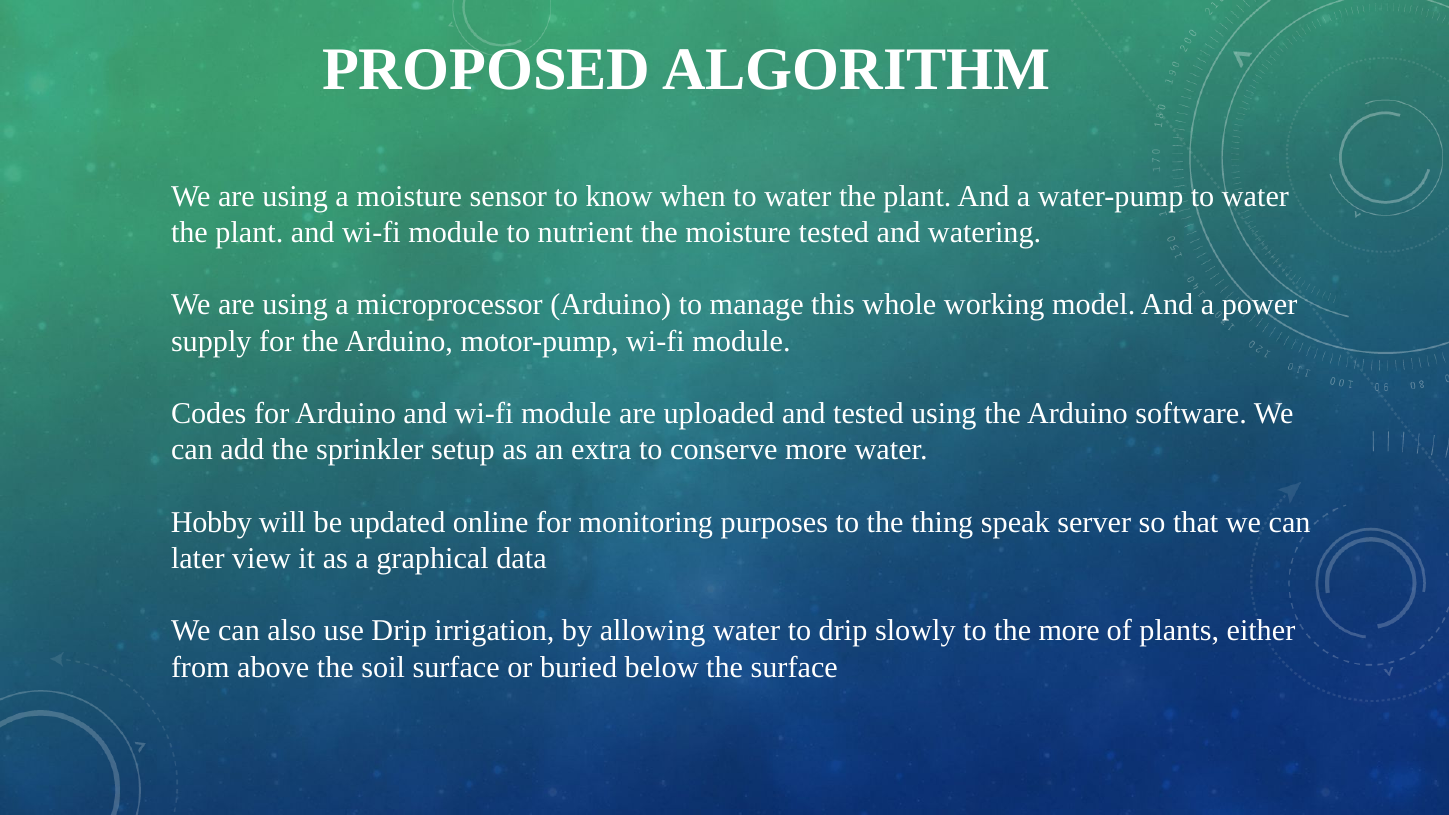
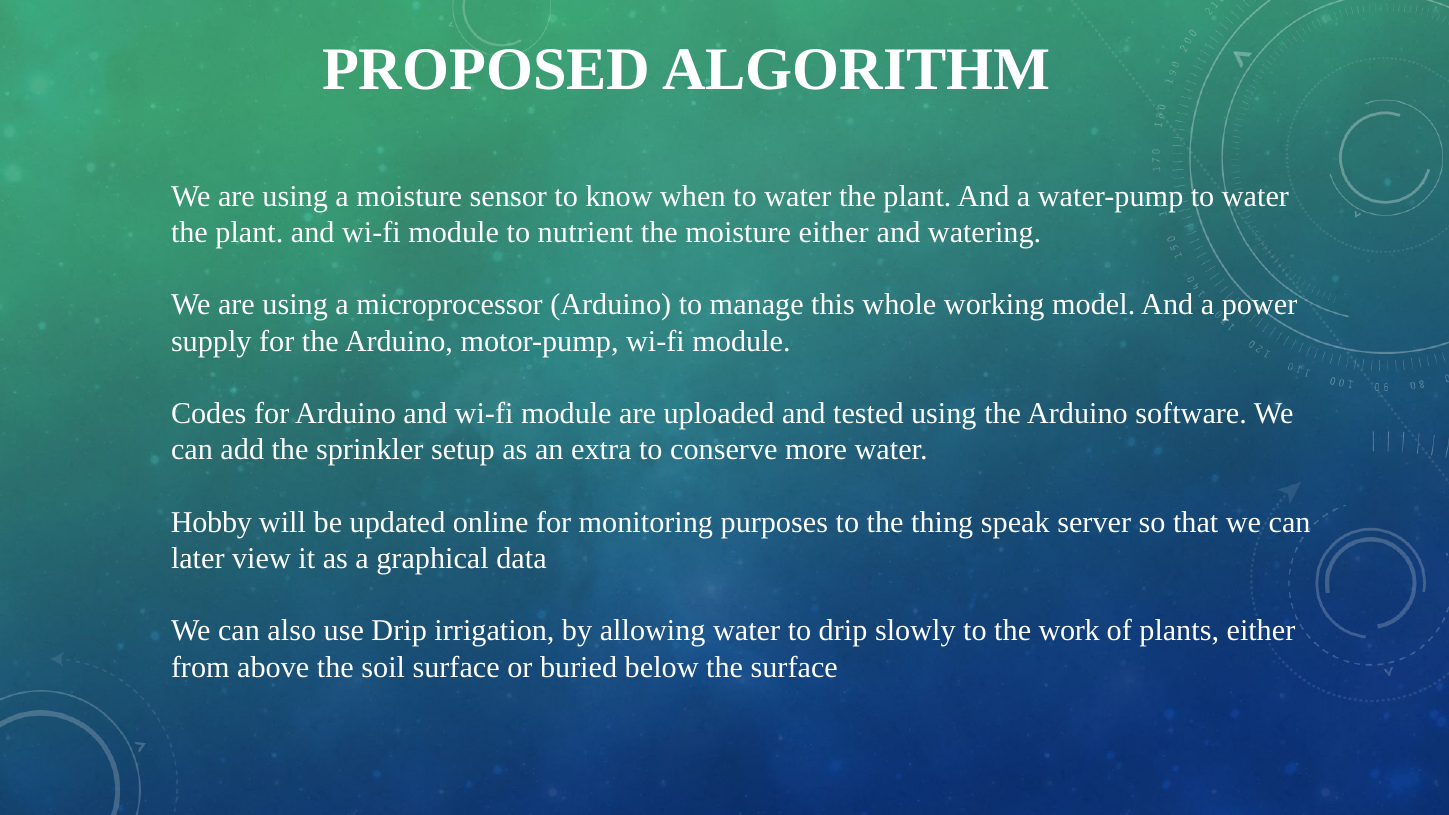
moisture tested: tested -> either (834, 232)
the more: more -> work (1069, 631)
